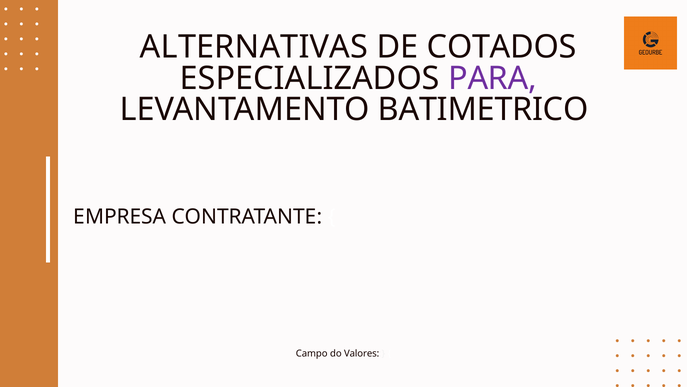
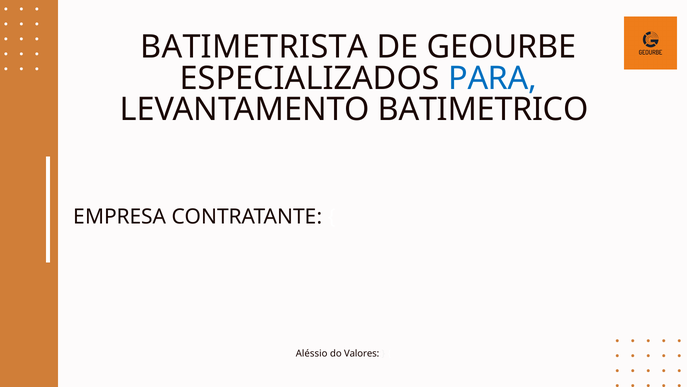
ALTERNATIVAS: ALTERNATIVAS -> BATIMETRISTA (254, 47)
COTADOS: COTADOS -> GEOURBE (502, 47)
PARA colour: purple -> blue (493, 78)
Campo: Campo -> Aléssio (312, 353)
